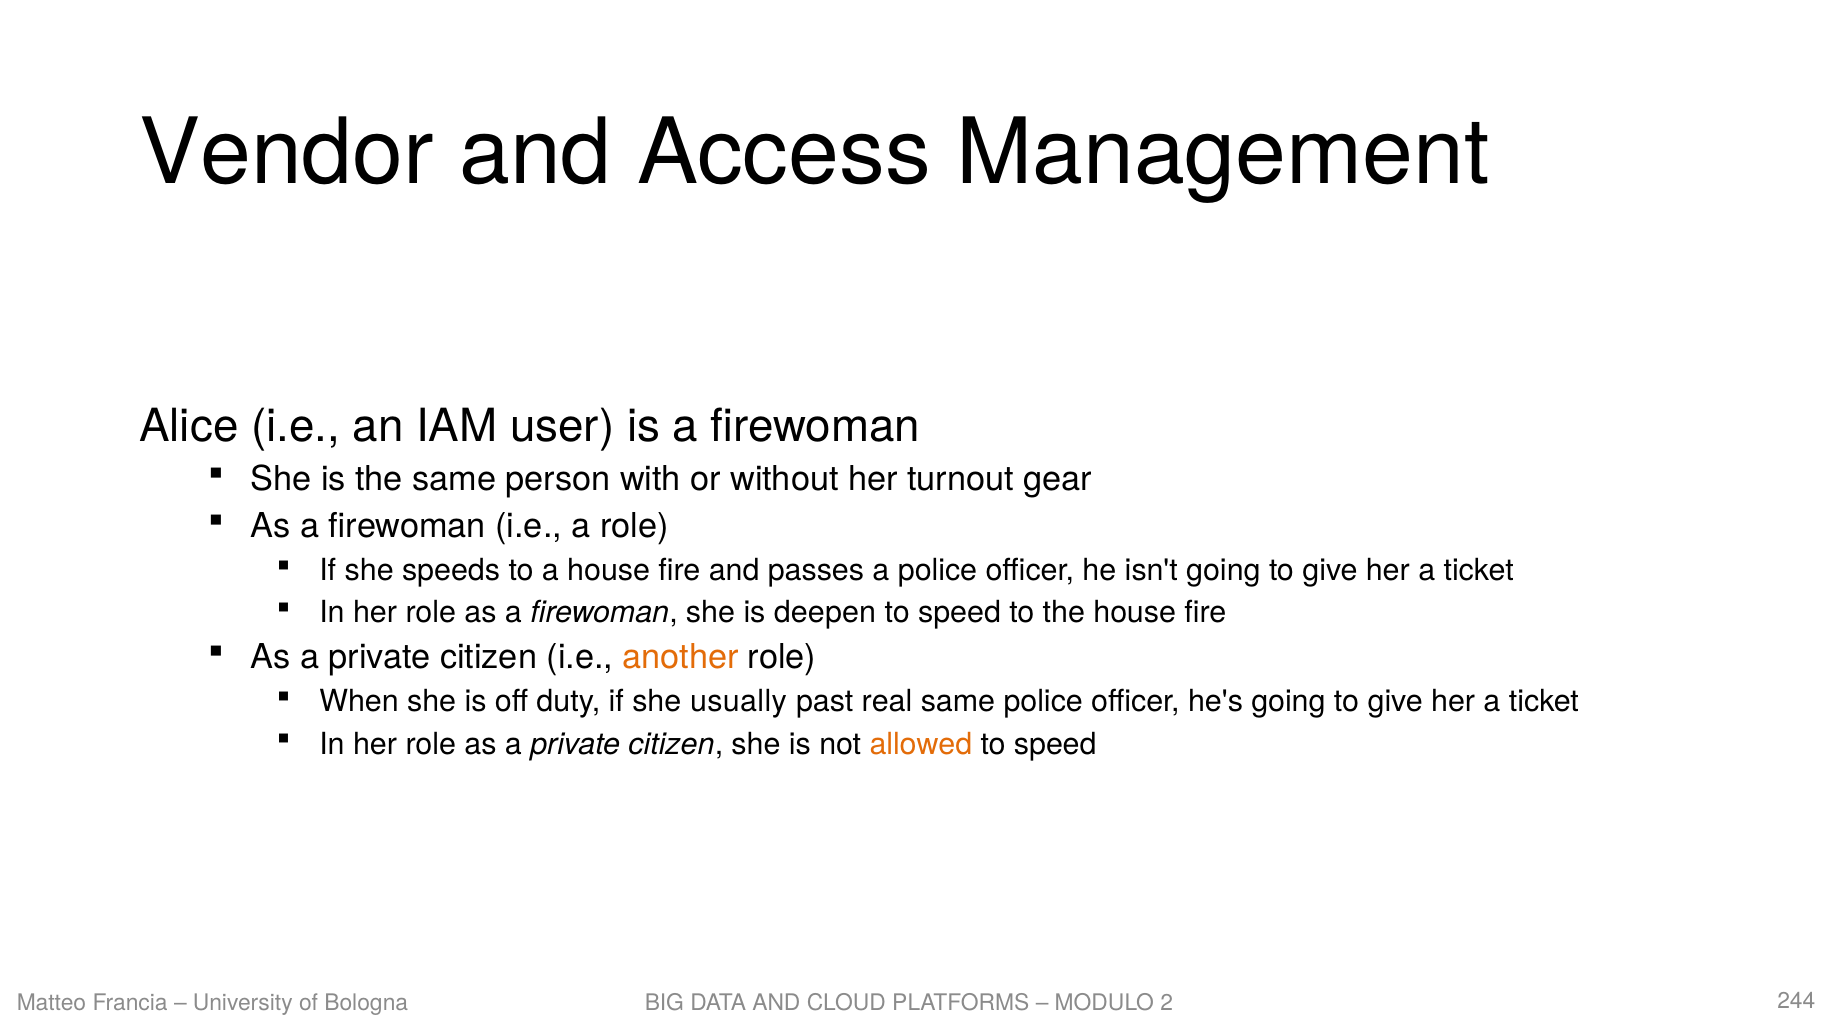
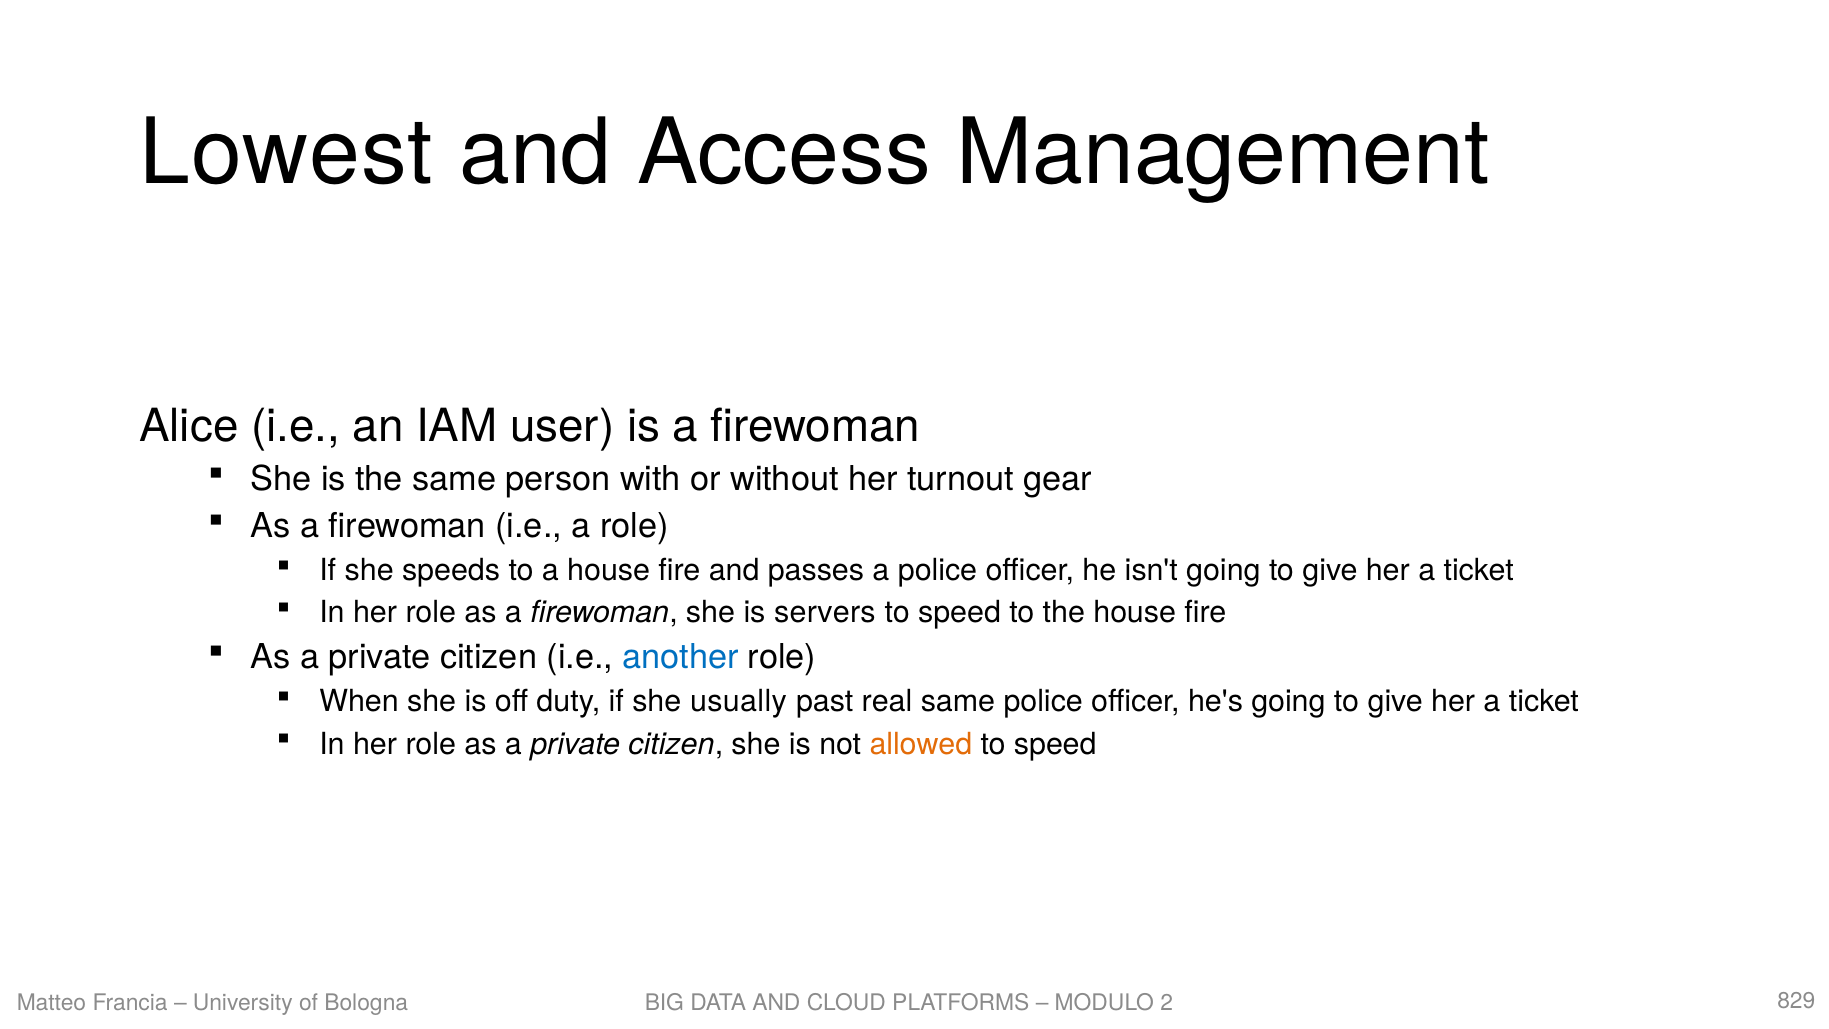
Vendor: Vendor -> Lowest (286, 154)
deepen: deepen -> servers (825, 613)
another colour: orange -> blue (681, 657)
244: 244 -> 829 (1796, 1000)
